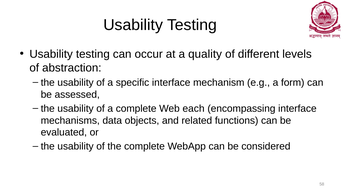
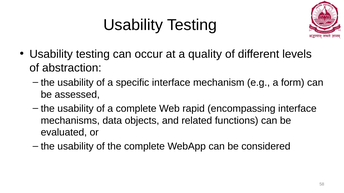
each: each -> rapid (194, 109)
